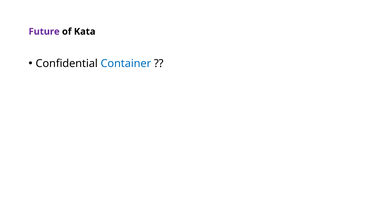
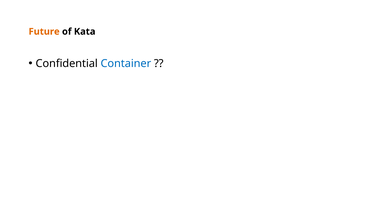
Future colour: purple -> orange (44, 32)
